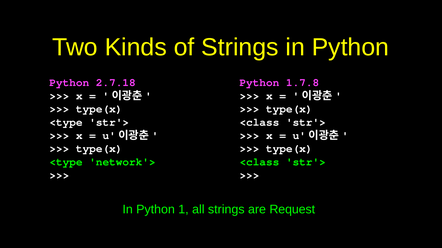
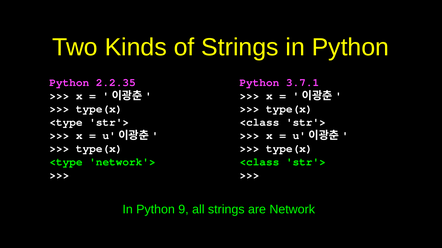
2.7.18: 2.7.18 -> 2.2.35 (116, 83)
1.7.8: 1.7.8 -> 3.7.1 (303, 83)
1: 1 -> 9 (183, 210)
Request: Request -> Network (292, 210)
